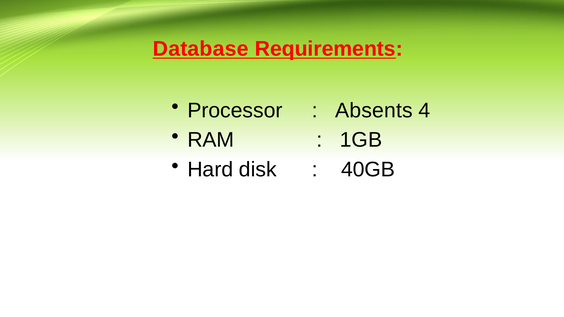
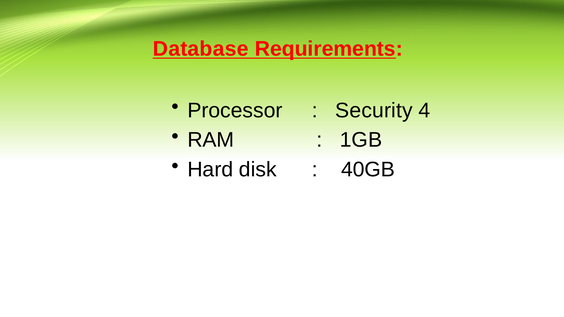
Absents: Absents -> Security (374, 110)
